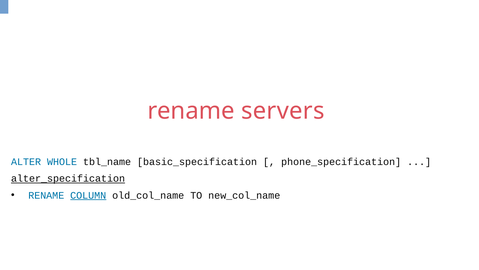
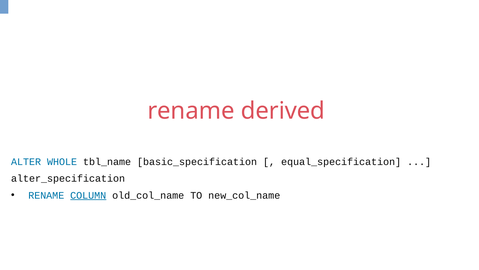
servers: servers -> derived (283, 111)
phone_specification: phone_specification -> equal_specification (341, 162)
alter_specification underline: present -> none (68, 178)
